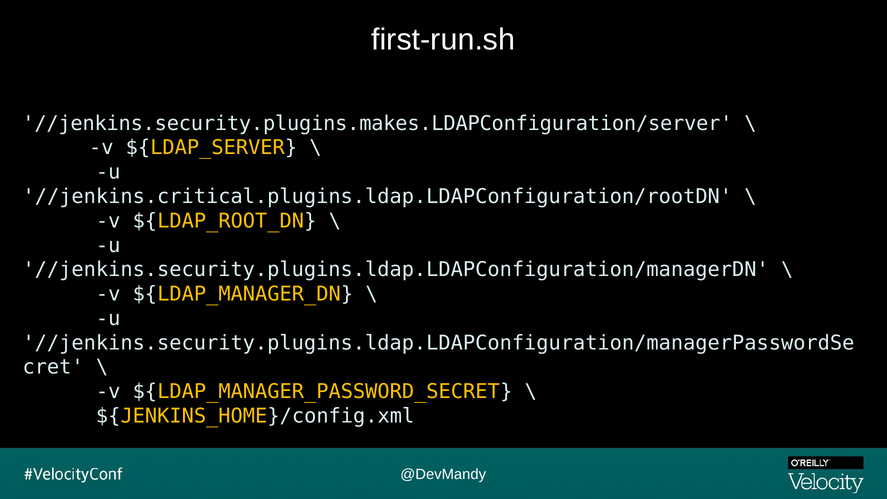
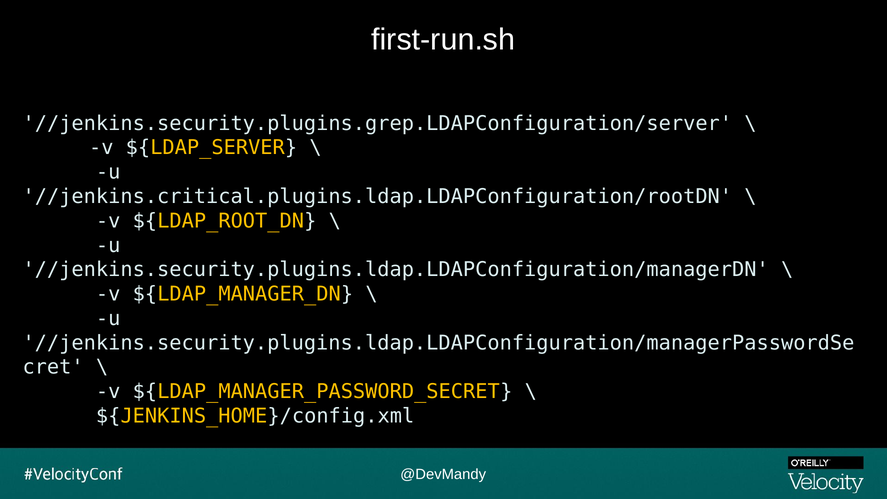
//jenkins.security.plugins.makes.LDAPConfiguration/server: //jenkins.security.plugins.makes.LDAPConfiguration/server -> //jenkins.security.plugins.grep.LDAPConfiguration/server (377, 123)
